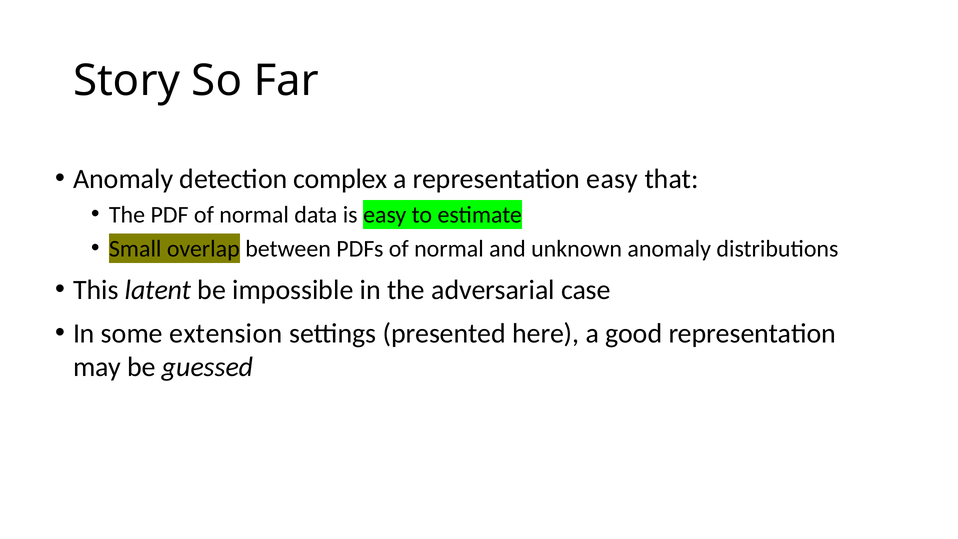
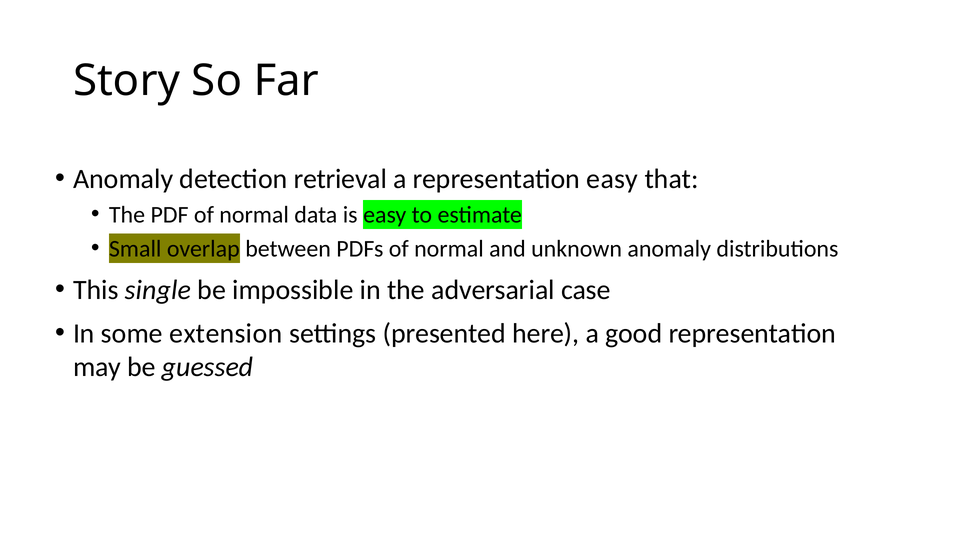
complex: complex -> retrieval (340, 179)
latent: latent -> single (158, 290)
